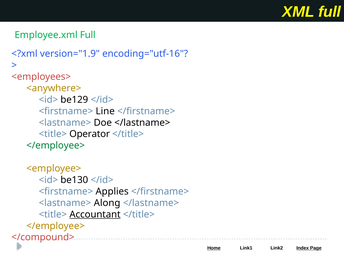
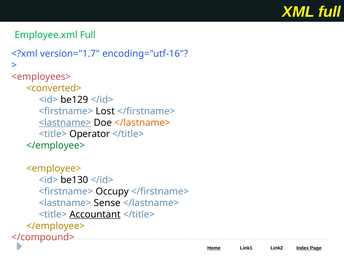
version="1.9: version="1.9 -> version="1.7 (70, 54)
<anywhere>: <anywhere> -> <converted> (54, 88)
Line: Line -> Lost (105, 111)
<lastname> underline: none -> present (65, 123)
</lastname> colour: black -> orange (142, 123)
Applies: Applies -> Occupy (112, 191)
Along: Along -> Sense (107, 203)
